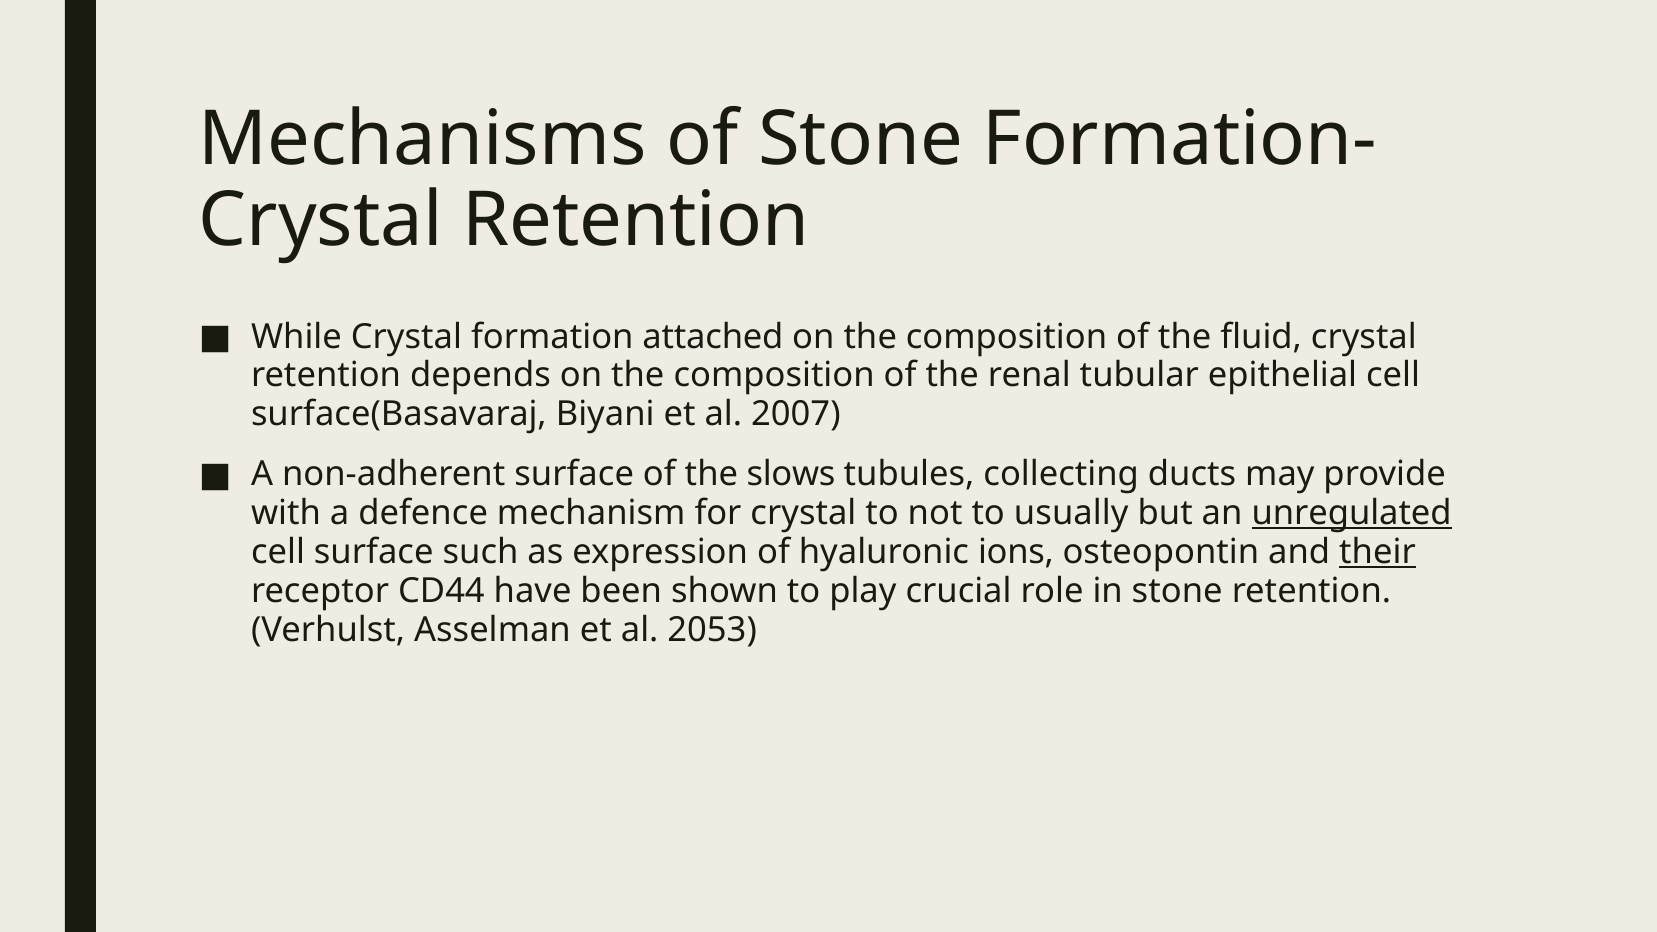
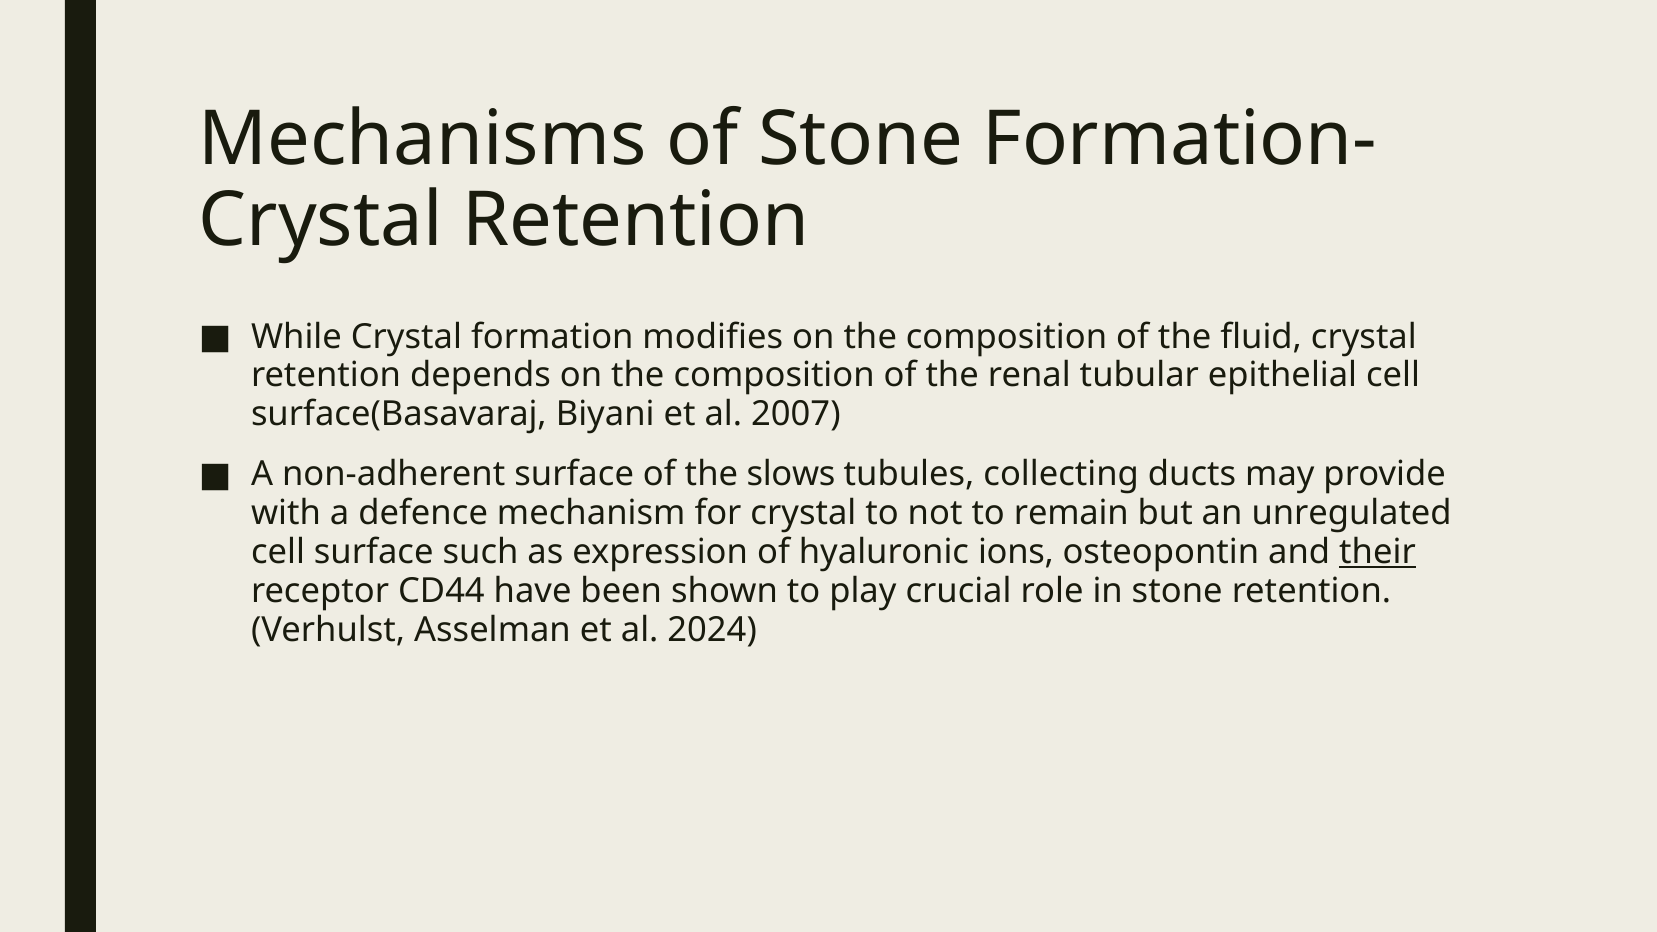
attached: attached -> modifies (713, 337)
usually: usually -> remain (1071, 513)
unregulated underline: present -> none (1352, 513)
2053: 2053 -> 2024 (712, 630)
